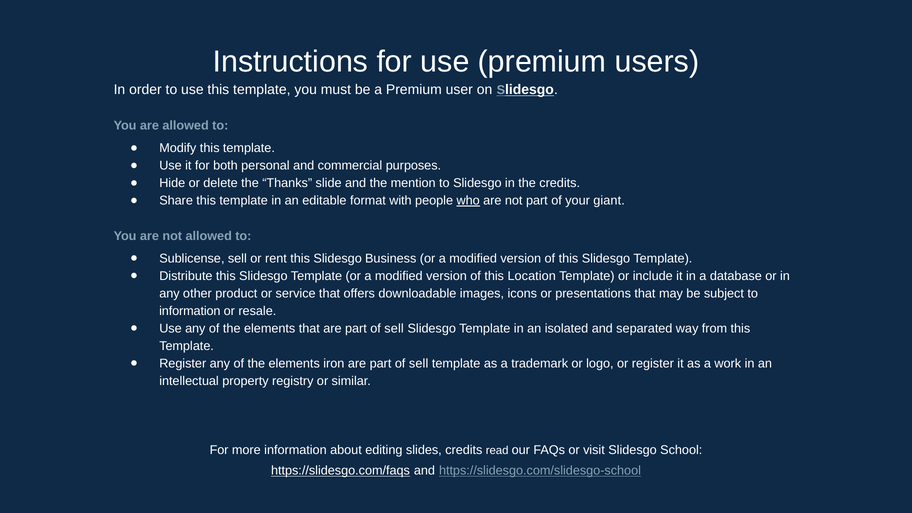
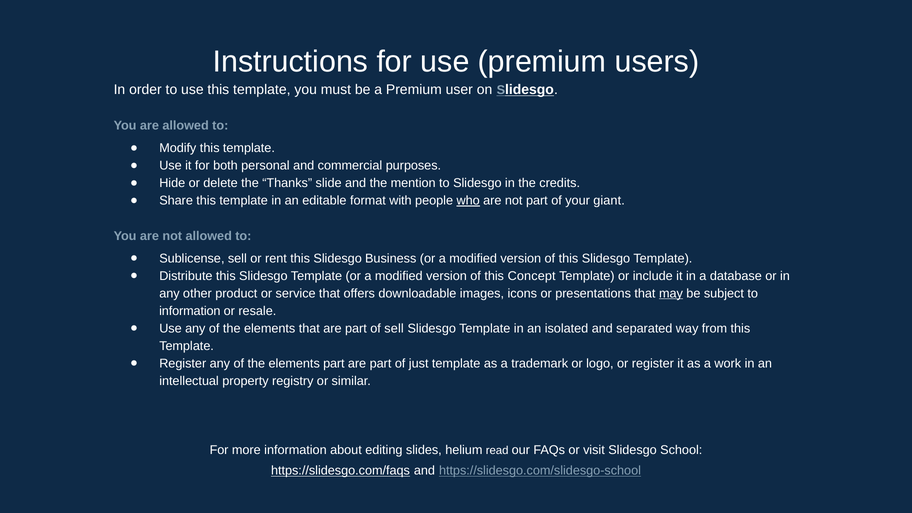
Location: Location -> Concept (532, 276)
may underline: none -> present (671, 293)
elements iron: iron -> part (334, 363)
sell: sell -> just (419, 363)
slides credits: credits -> helium (464, 450)
